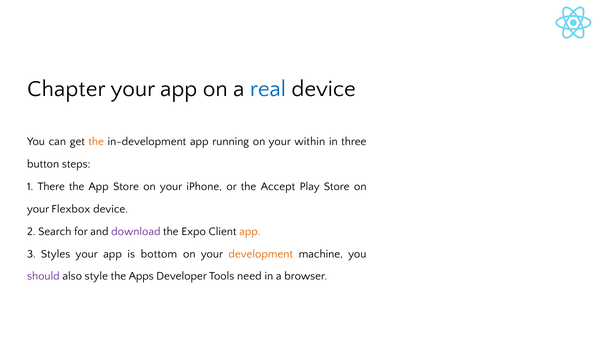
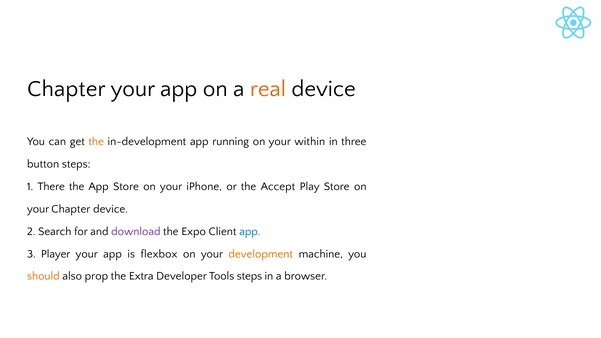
real colour: blue -> orange (268, 89)
your Flexbox: Flexbox -> Chapter (71, 209)
app colour: orange -> blue (250, 231)
Styles: Styles -> Player (56, 254)
bottom: bottom -> flexbox (159, 254)
should colour: purple -> orange (43, 276)
style: style -> prop (96, 276)
Apps: Apps -> Extra (141, 276)
Tools need: need -> steps (249, 276)
